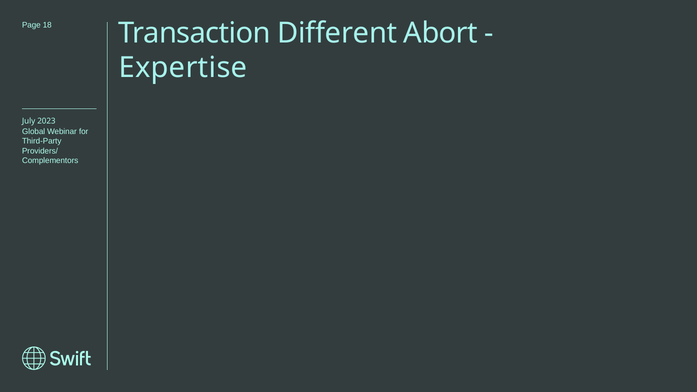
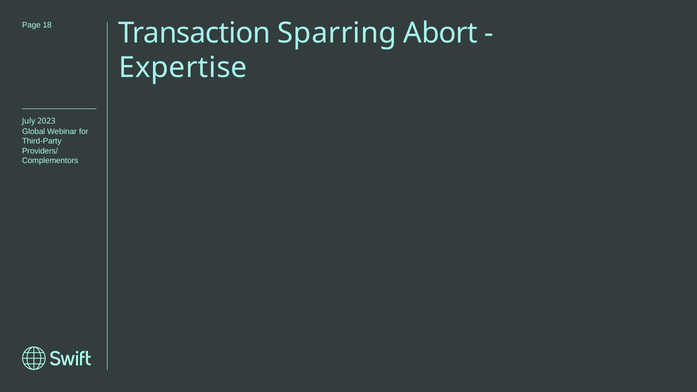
Different: Different -> Sparring (337, 33)
